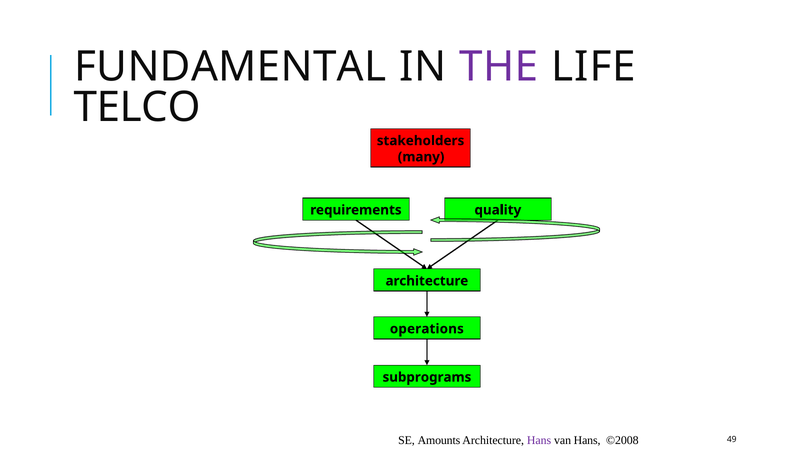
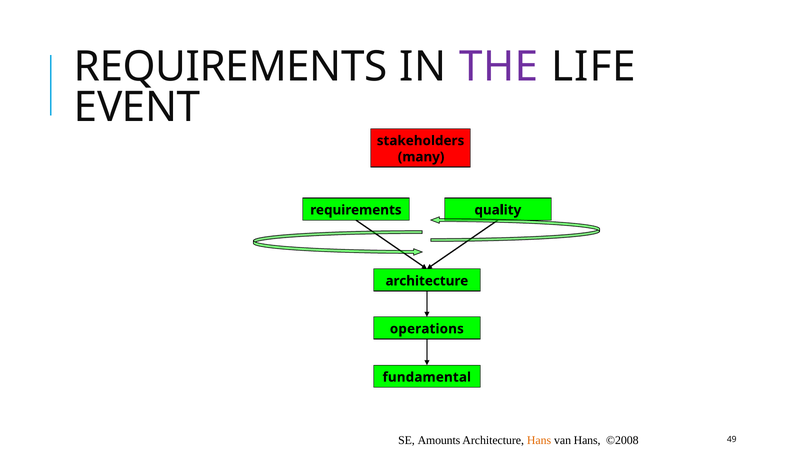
FUNDAMENTAL: FUNDAMENTAL -> REQUIREMENTS (231, 67)
TELCO: TELCO -> EVENT (137, 107)
subprograms: subprograms -> fundamental (427, 377)
Hans colour: purple -> orange (539, 440)
